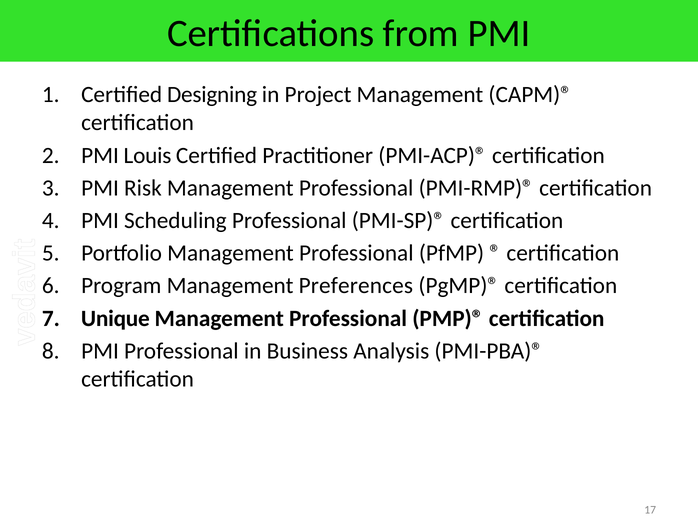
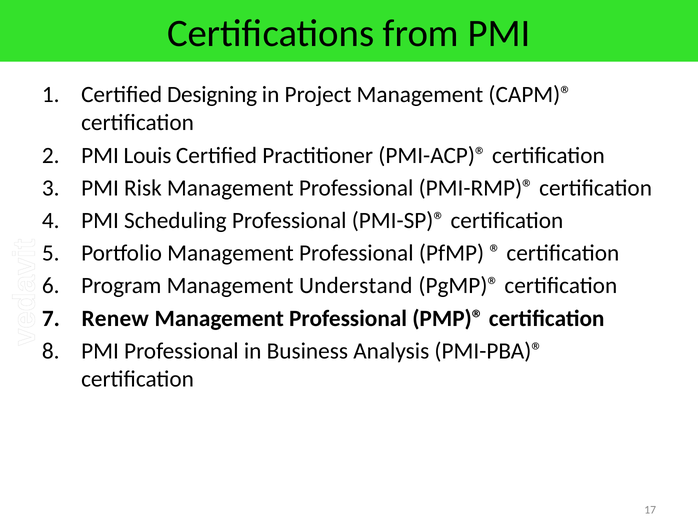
Preferences: Preferences -> Understand (356, 285)
Unique: Unique -> Renew (115, 318)
